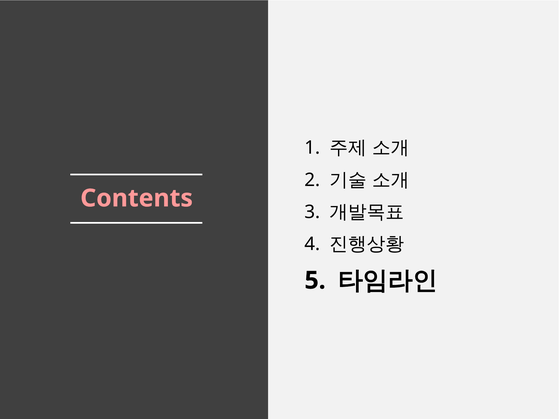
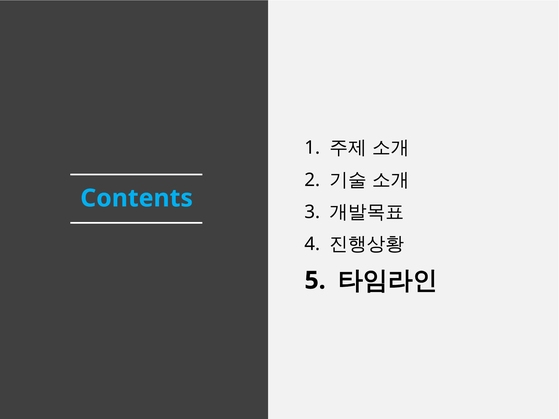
Contents colour: pink -> light blue (137, 198)
